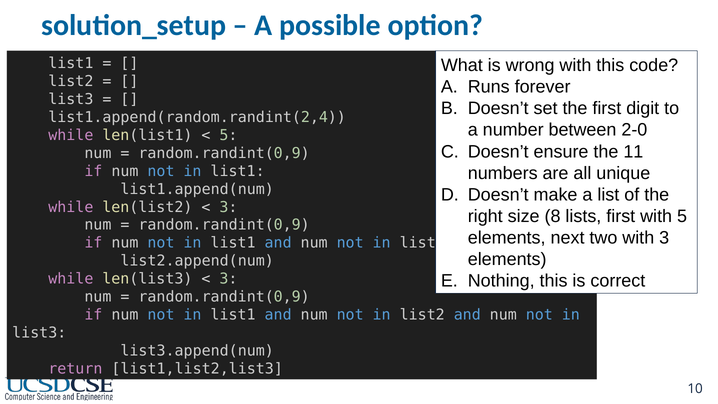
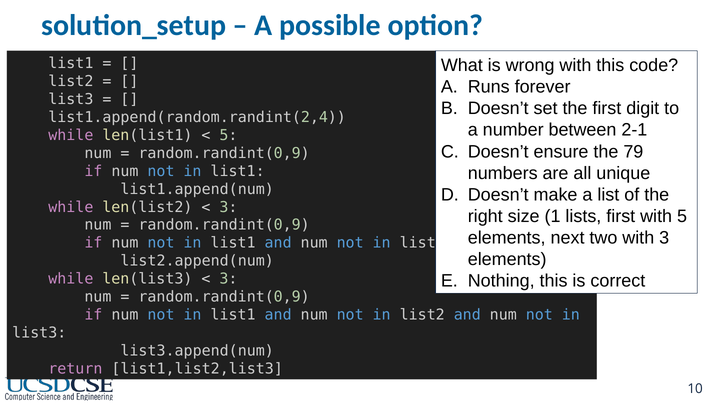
2-0: 2-0 -> 2-1 (634, 130)
11: 11 -> 79 (633, 152)
8: 8 -> 1 (553, 216)
